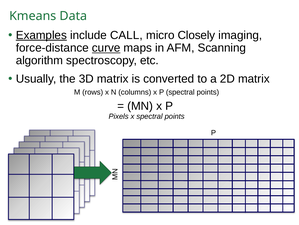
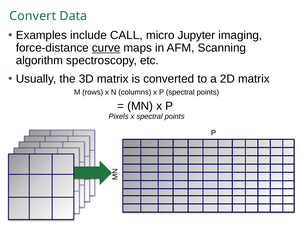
Kmeans: Kmeans -> Convert (33, 16)
Examples underline: present -> none (41, 35)
Closely: Closely -> Jupyter (196, 35)
